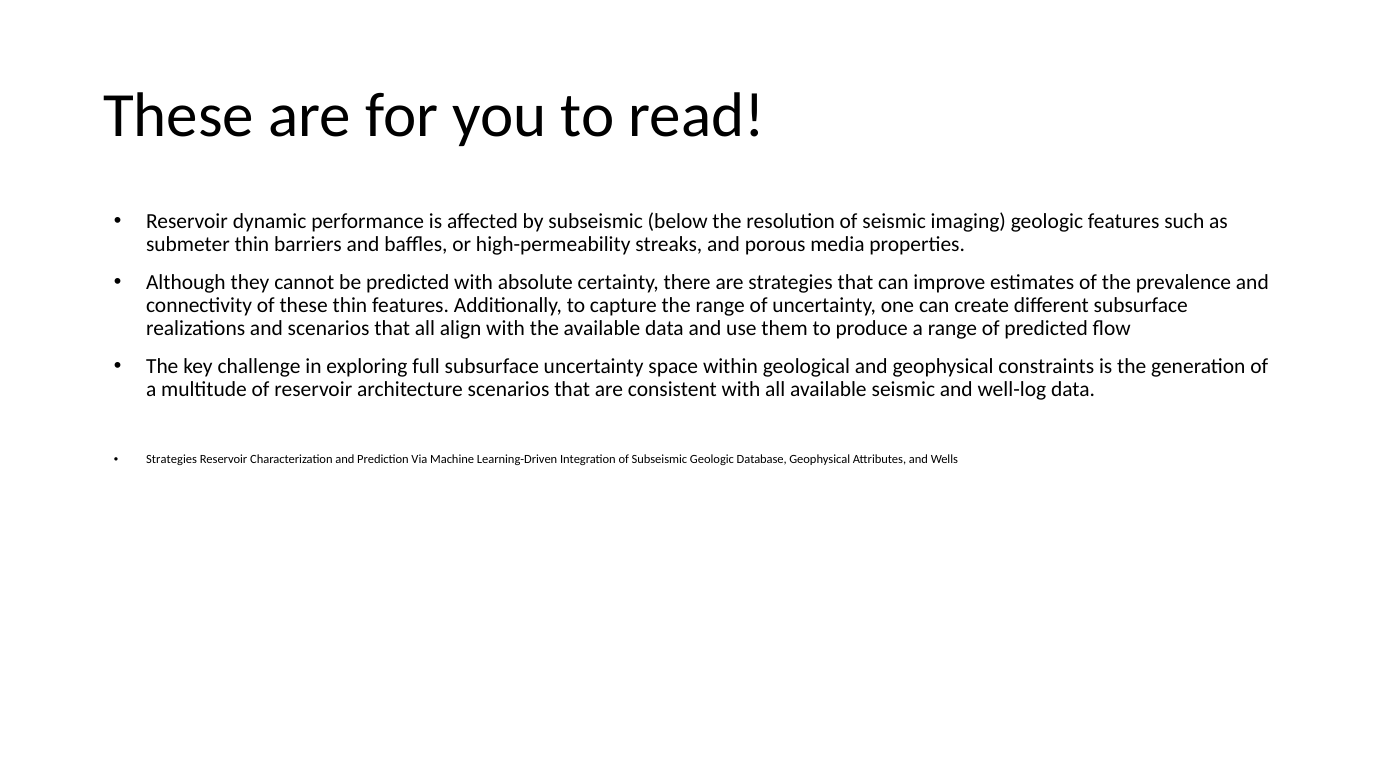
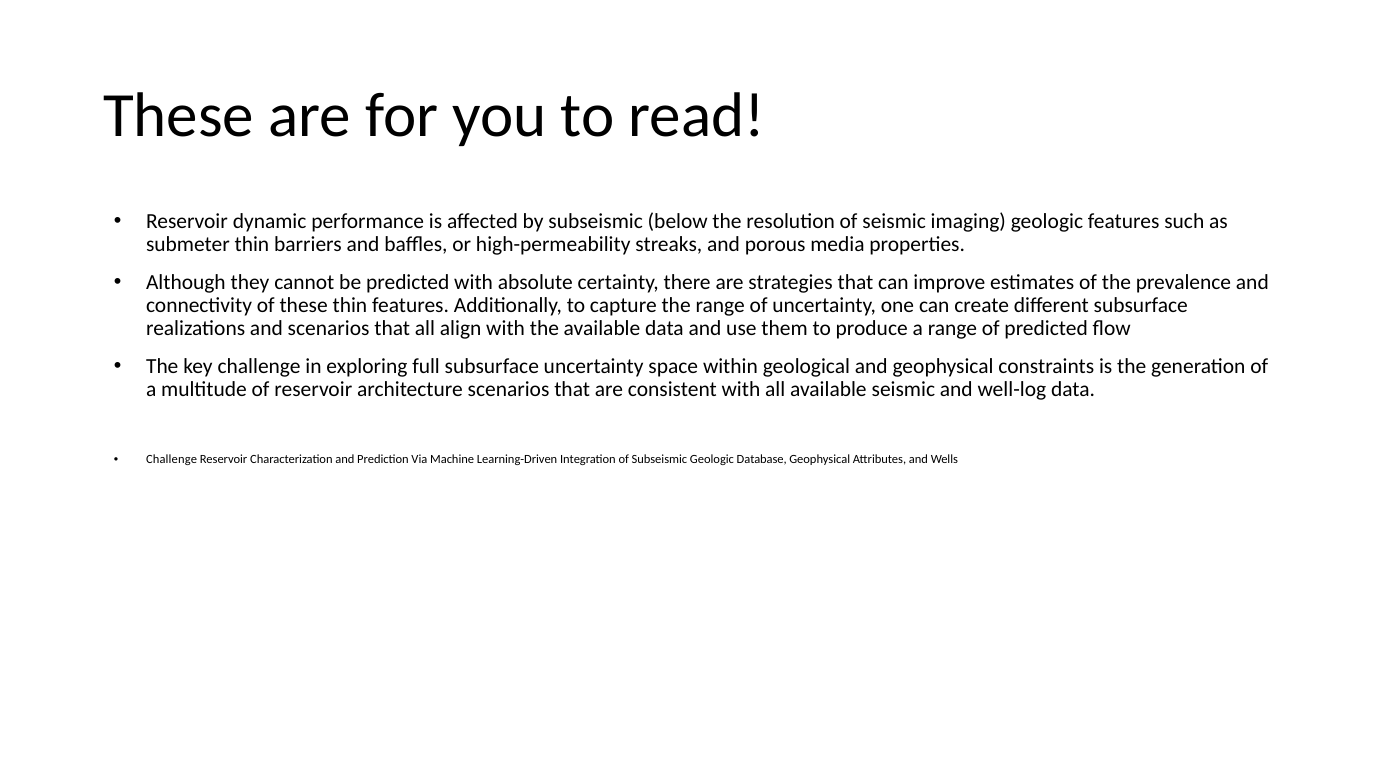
Strategies: Strategies -> Challenge (172, 460)
